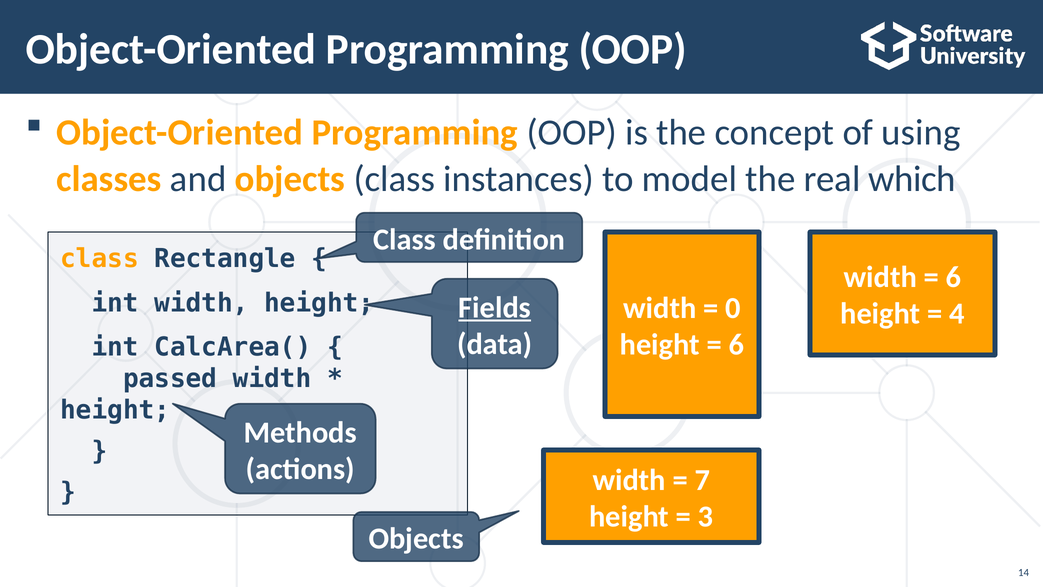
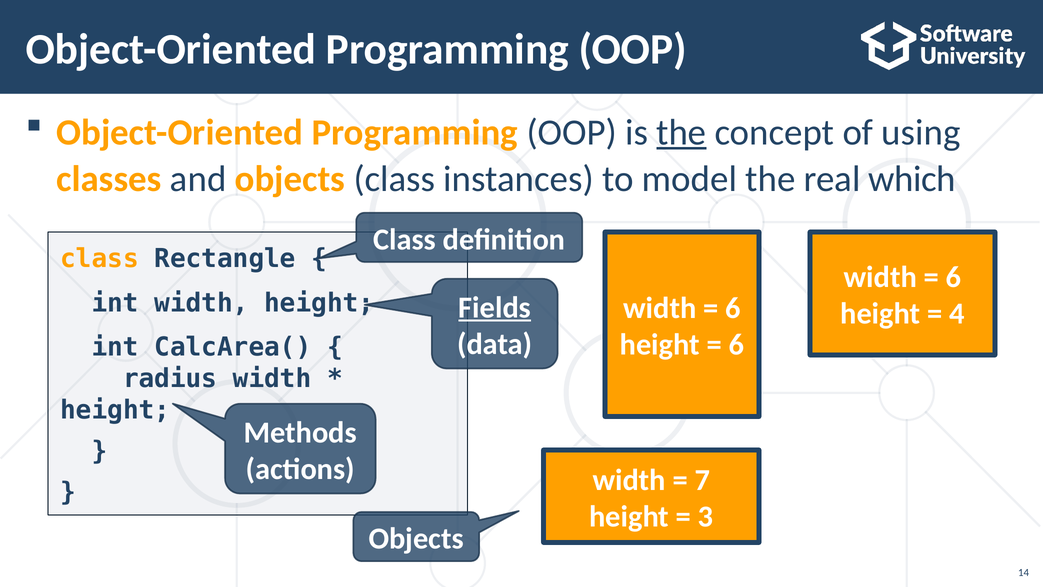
the underline: none -> present (681, 132)
0: 0 -> 6 (733, 308)
passed: passed -> radius (170, 378)
